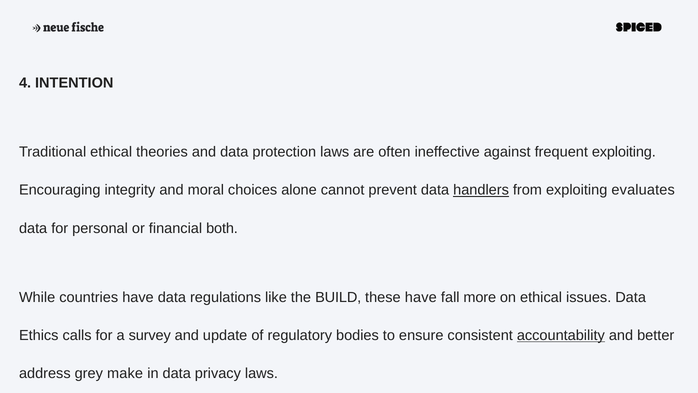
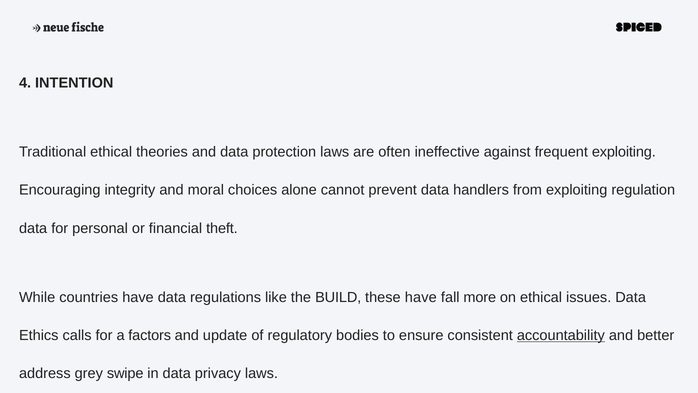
handlers underline: present -> none (481, 190)
evaluates: evaluates -> regulation (643, 190)
both: both -> theft (222, 228)
survey: survey -> factors (150, 335)
make: make -> swipe (125, 373)
